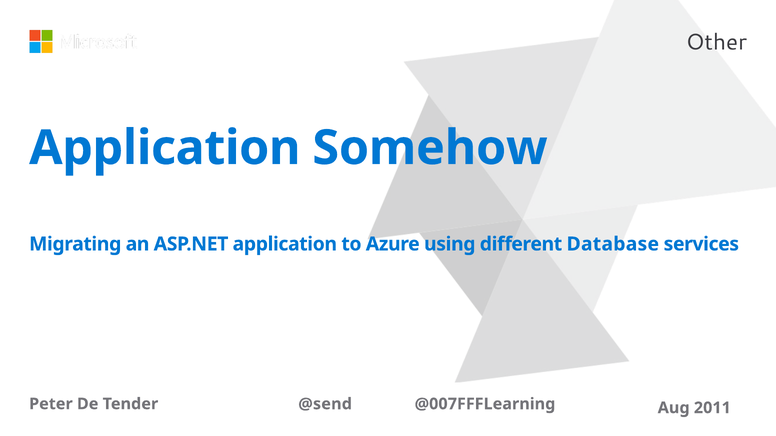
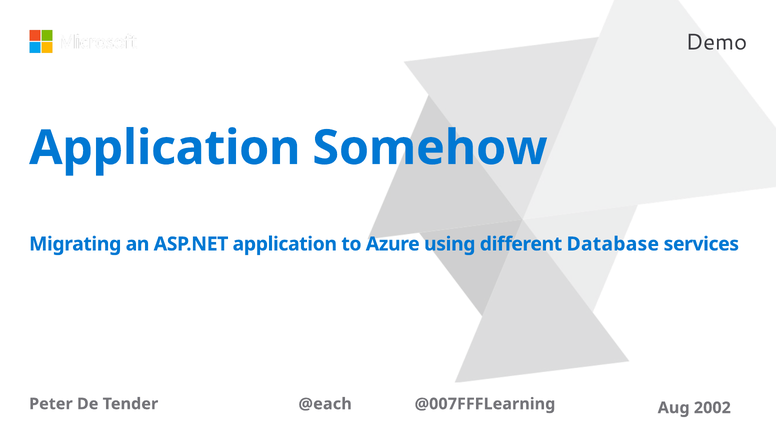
Other: Other -> Demo (716, 42)
@send: @send -> @each (325, 404)
2011: 2011 -> 2002 (712, 408)
